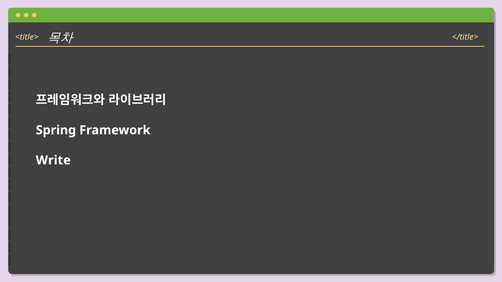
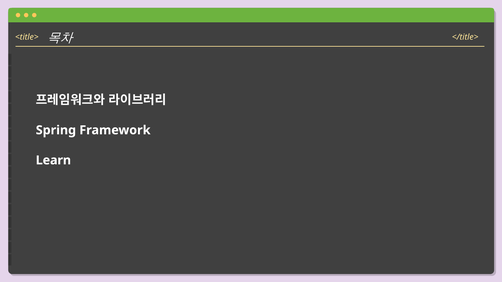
Write: Write -> Learn (53, 160)
